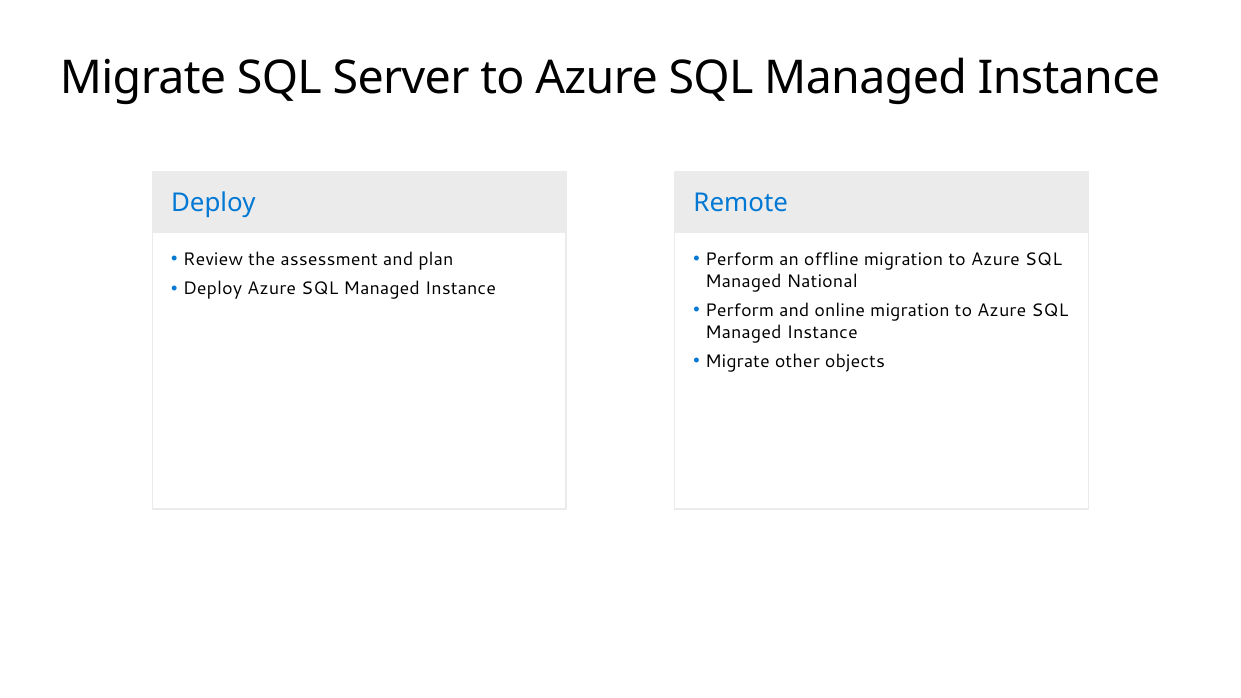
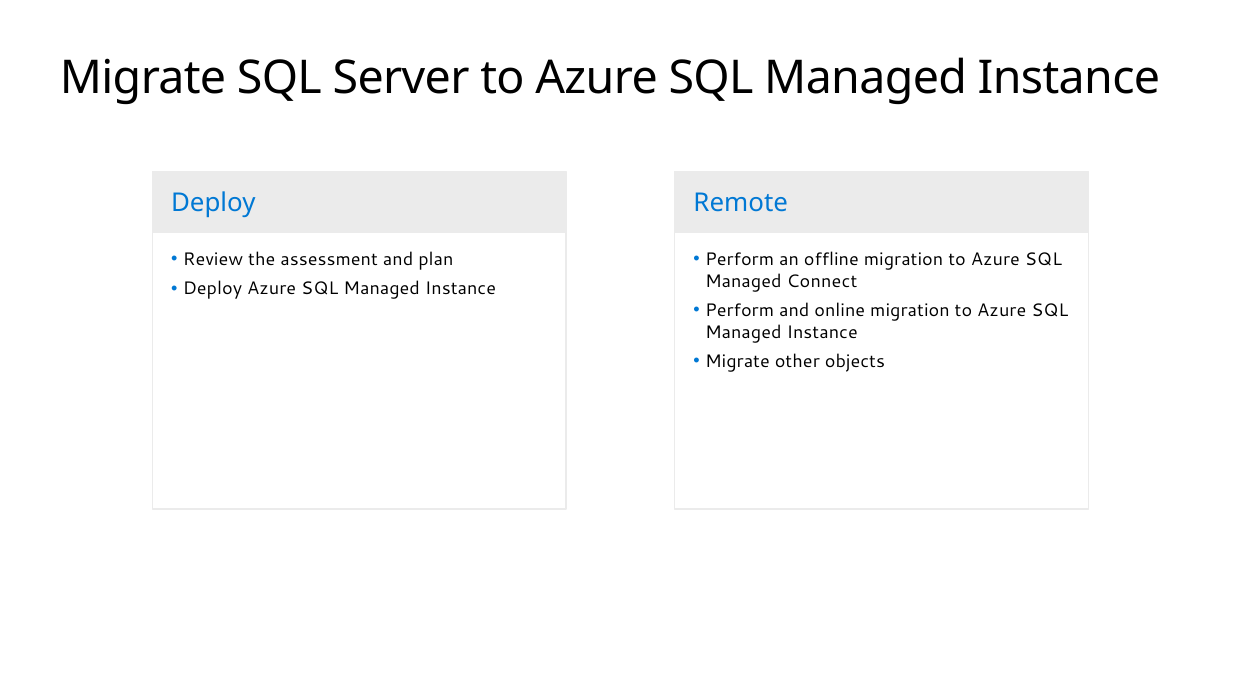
National: National -> Connect (822, 281)
